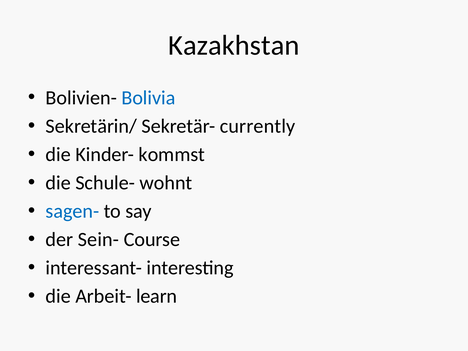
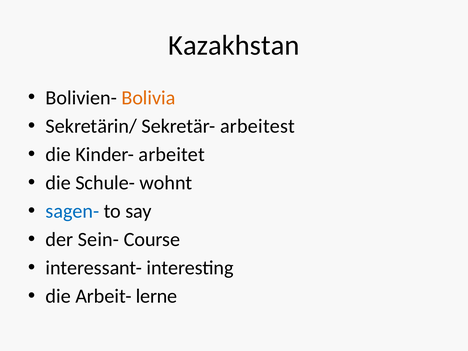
Bolivia colour: blue -> orange (149, 98)
currently: currently -> arbeitest (258, 126)
kommst: kommst -> arbeitet (172, 154)
learn: learn -> lerne (157, 296)
